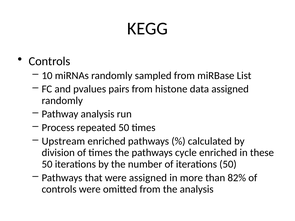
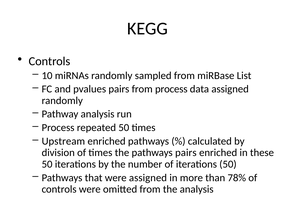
from histone: histone -> process (171, 89)
pathways cycle: cycle -> pairs (186, 153)
82%: 82% -> 78% (237, 178)
